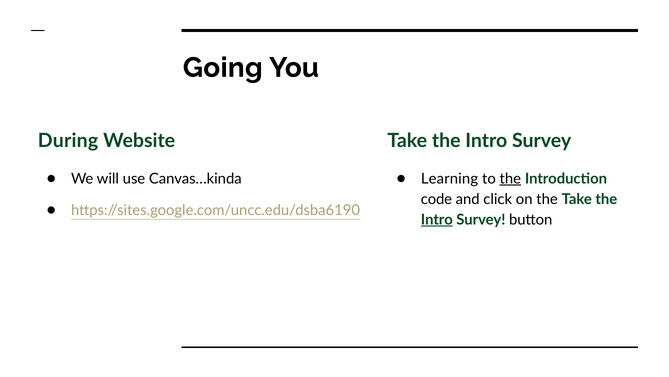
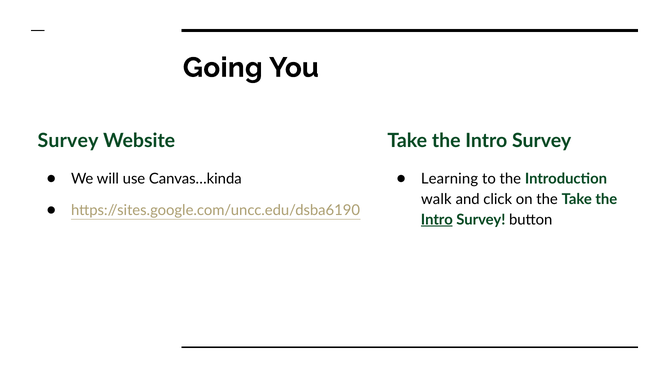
During: During -> Survey (68, 141)
the underline: present -> none (510, 178)
code: code -> walk (436, 199)
